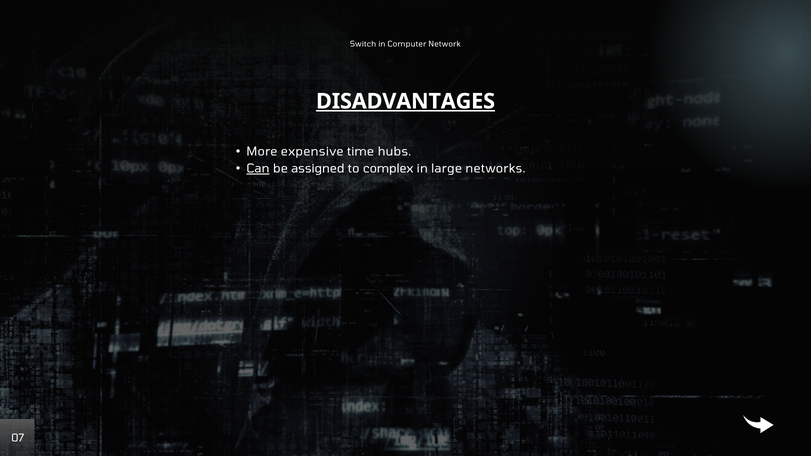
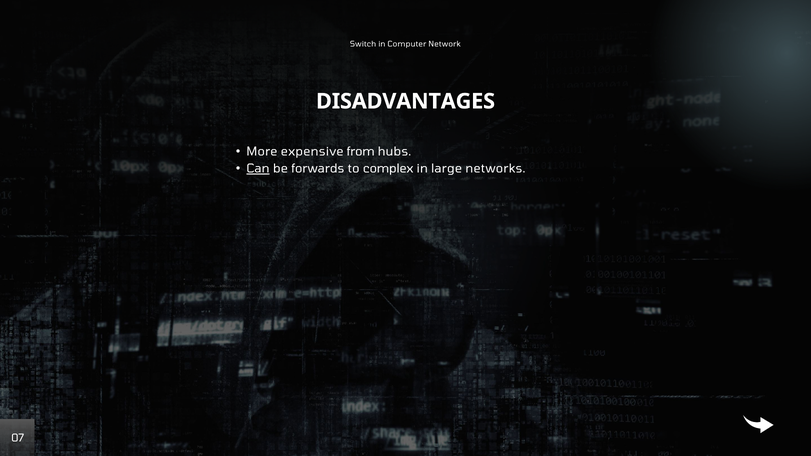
DISADVANTAGES underline: present -> none (406, 101)
time: time -> from (361, 152)
assigned: assigned -> forwards (318, 169)
